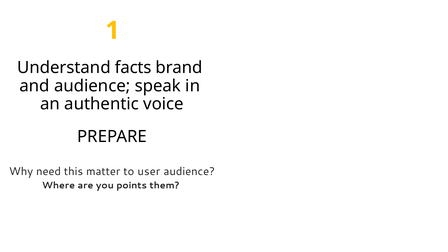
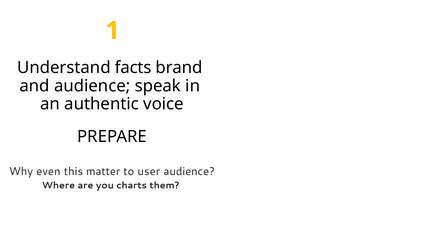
need: need -> even (48, 171)
points: points -> charts (132, 185)
